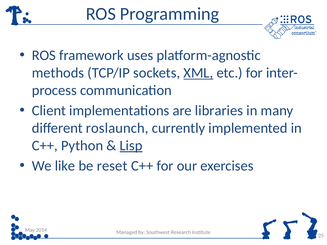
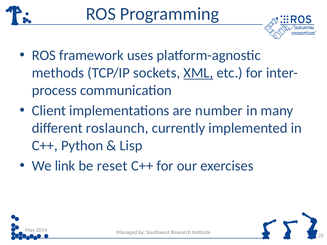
libraries: libraries -> number (219, 111)
Lisp underline: present -> none (131, 146)
like: like -> link (65, 166)
